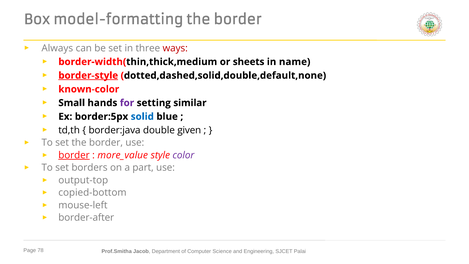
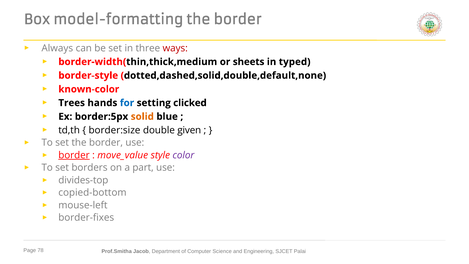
name: name -> typed (295, 62)
border-style underline: present -> none (88, 75)
Small: Small -> Trees (72, 103)
for colour: purple -> blue (127, 103)
similar: similar -> clicked (190, 103)
solid colour: blue -> orange (142, 117)
border:java: border:java -> border:size (114, 130)
more_value: more_value -> move_value (123, 155)
output-top: output-top -> divides-top (83, 180)
border-after: border-after -> border-fixes (86, 218)
